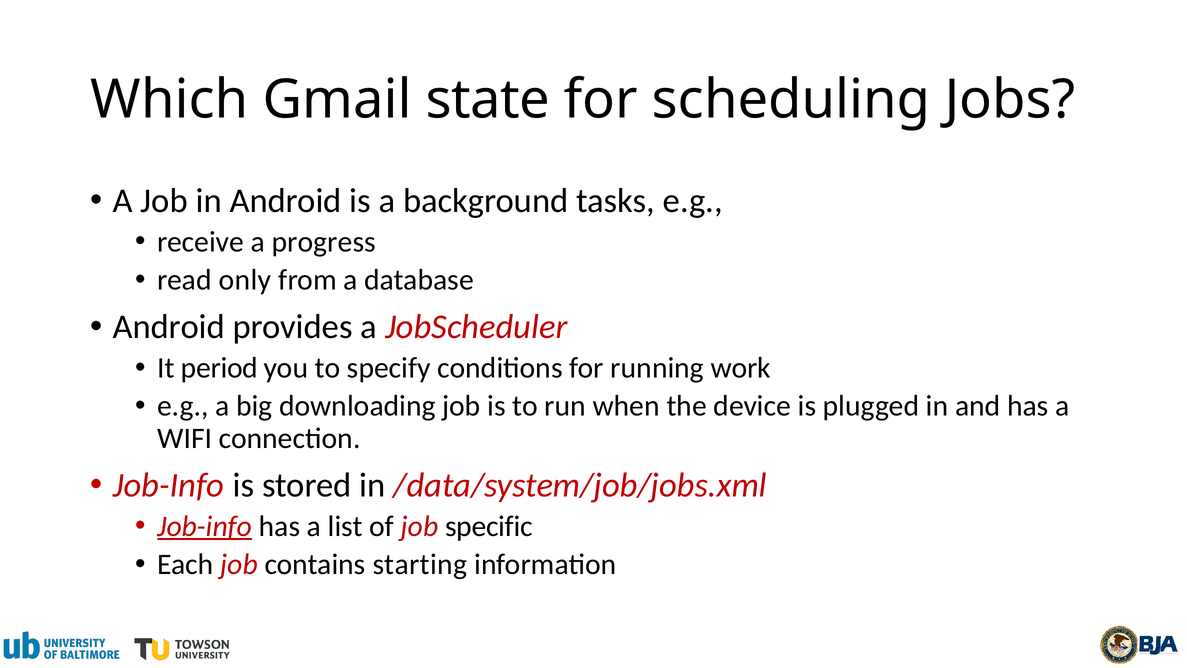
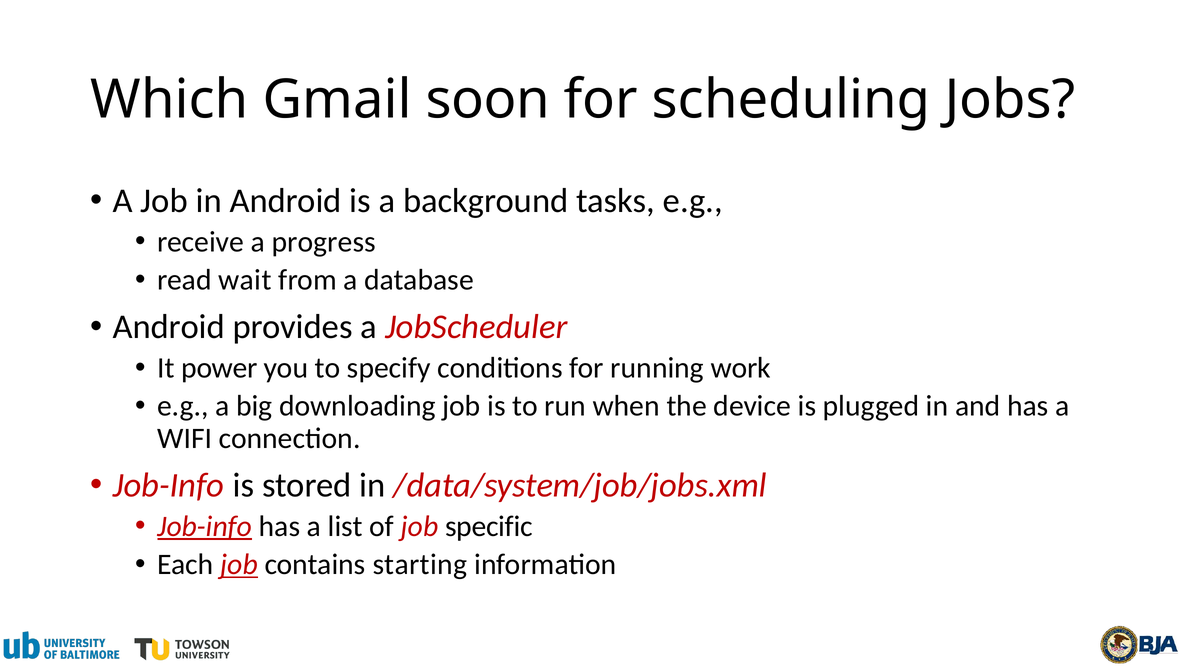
state: state -> soon (488, 100)
only: only -> wait (245, 280)
period: period -> power (219, 368)
job underline: none -> present (239, 564)
